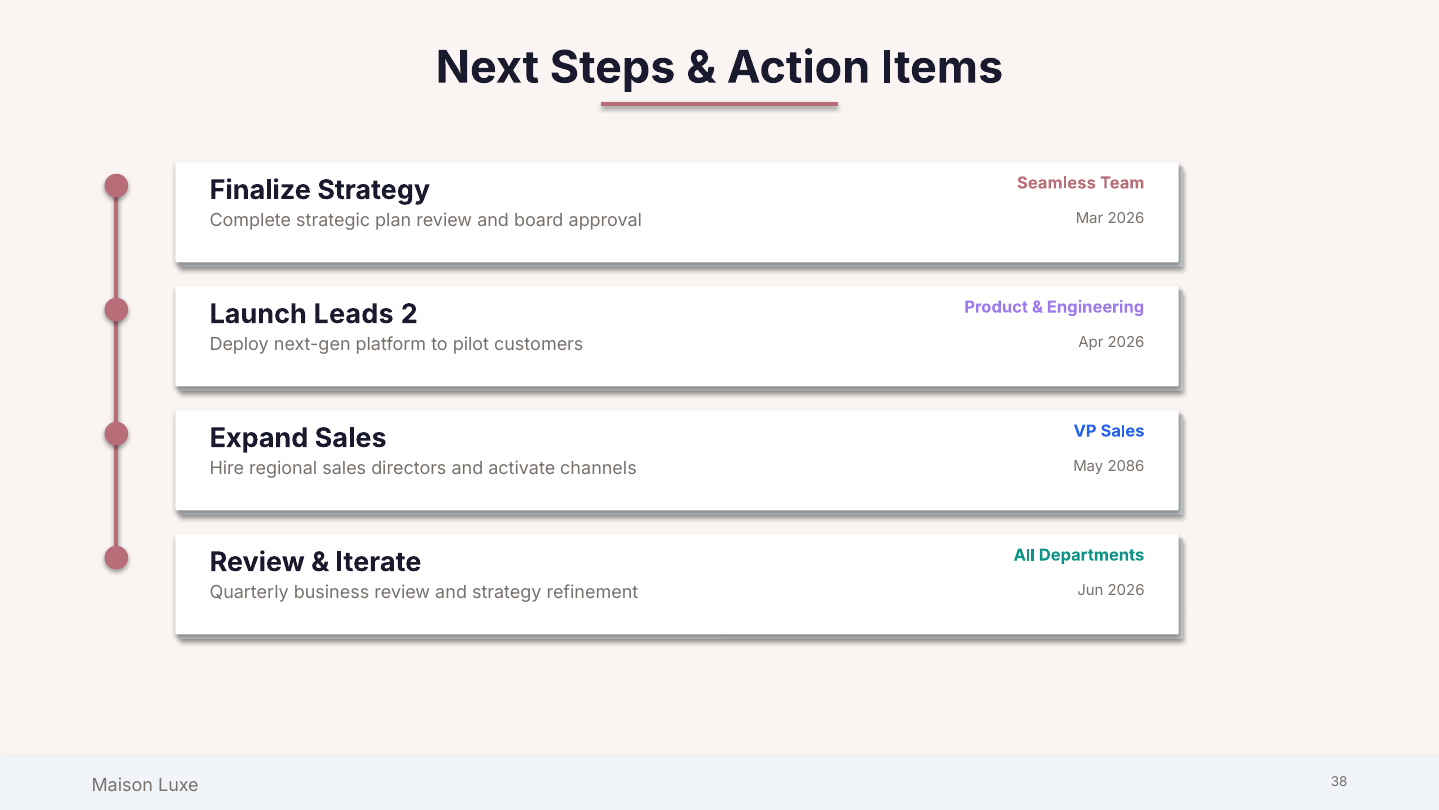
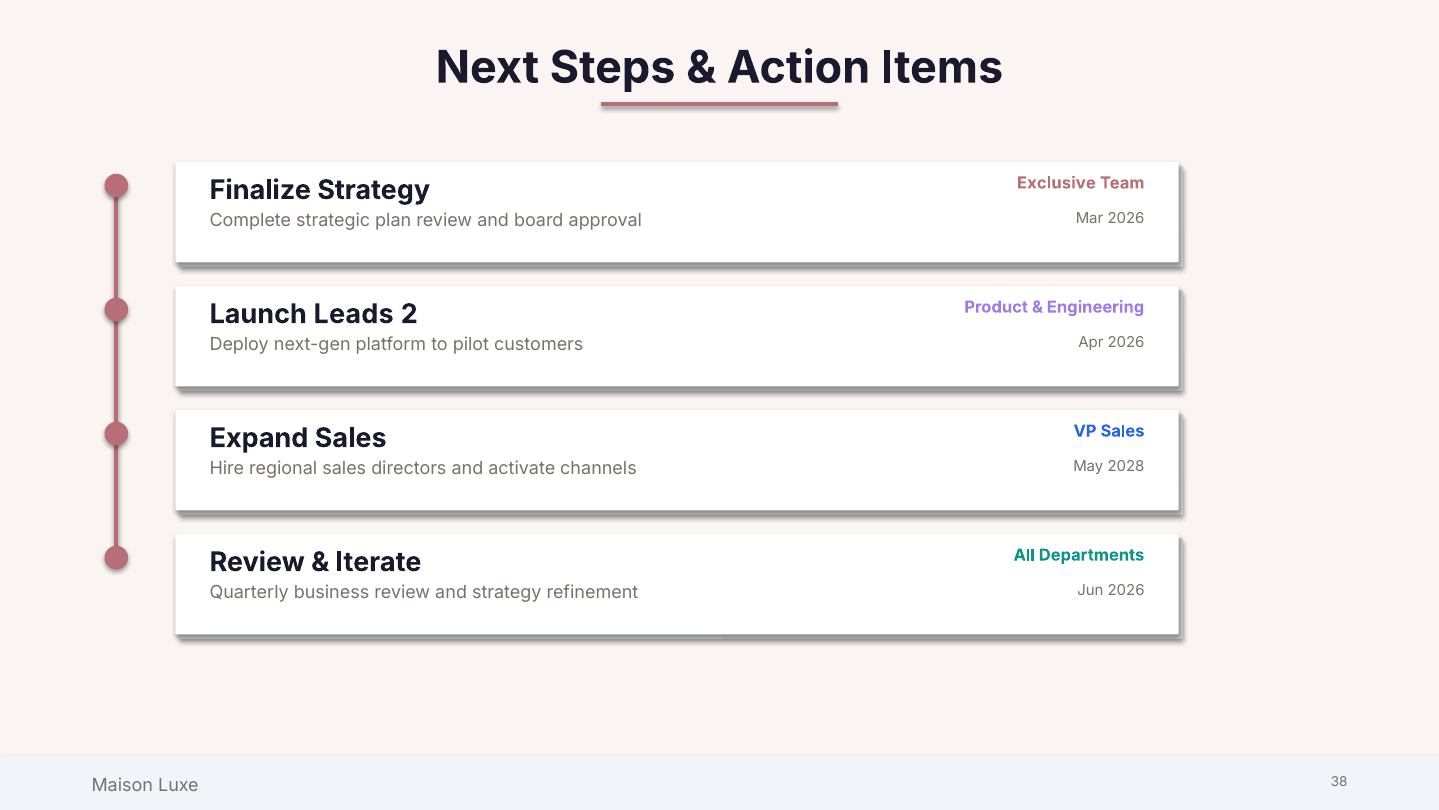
Seamless: Seamless -> Exclusive (1056, 183)
2086: 2086 -> 2028 (1126, 466)
